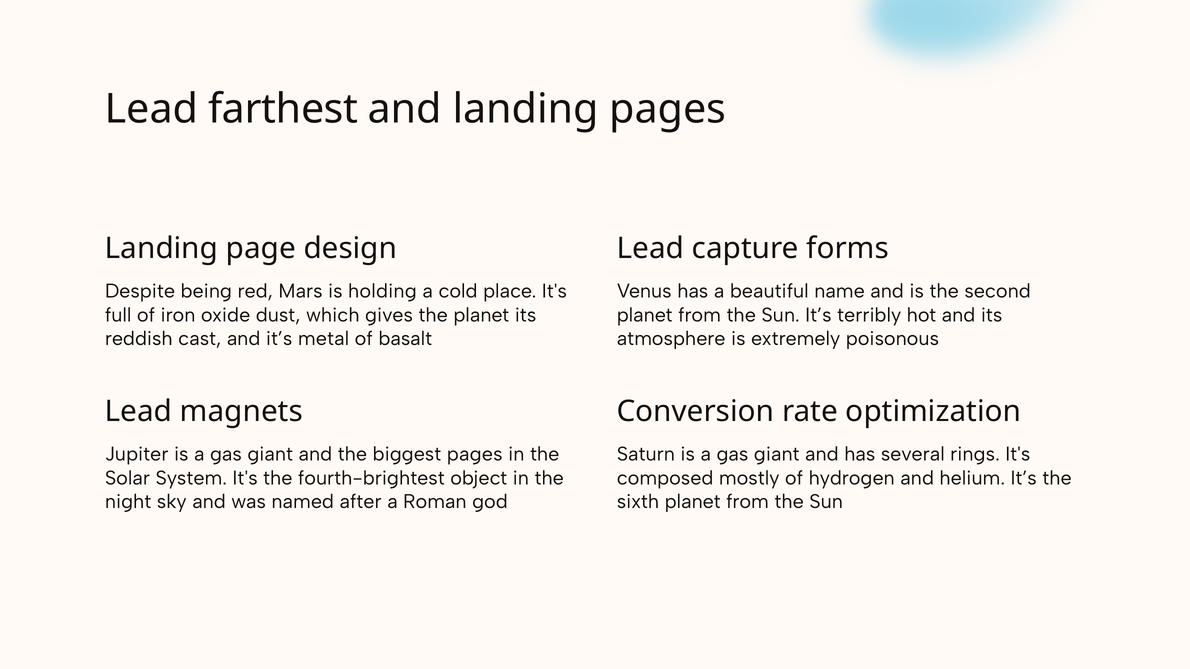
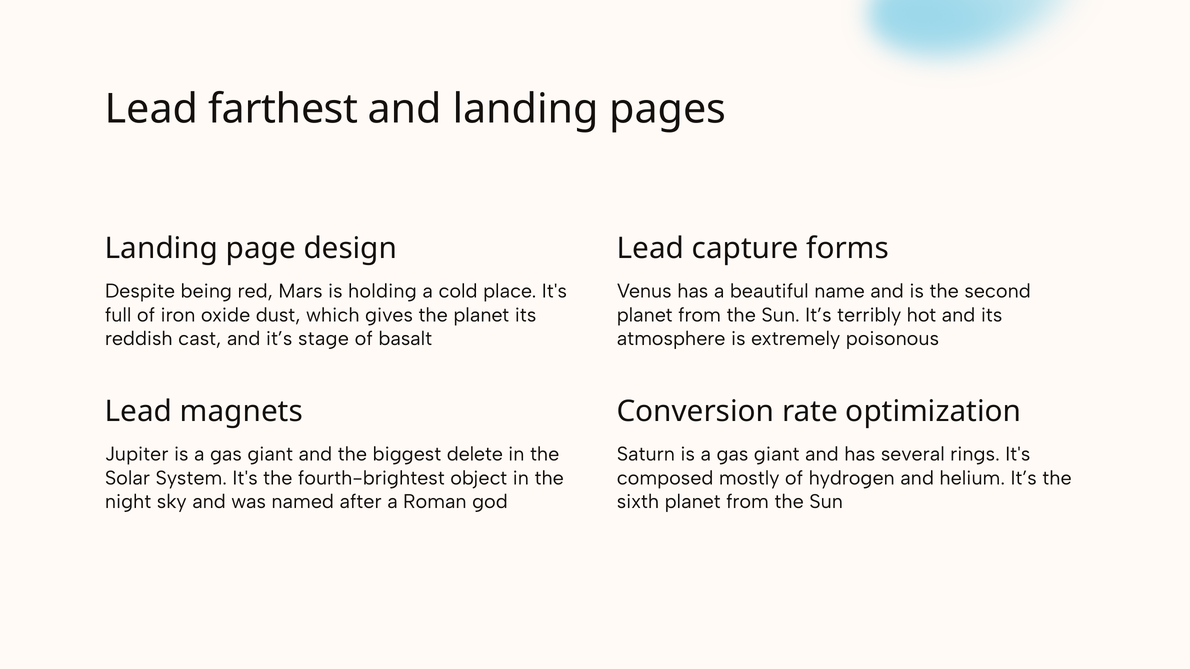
metal: metal -> stage (324, 339)
biggest pages: pages -> delete (475, 455)
